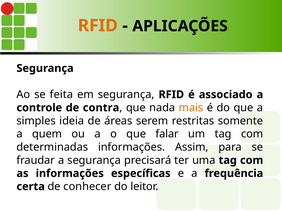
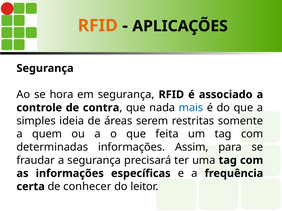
feita: feita -> hora (62, 95)
mais colour: orange -> blue (191, 108)
falar: falar -> feita (167, 134)
